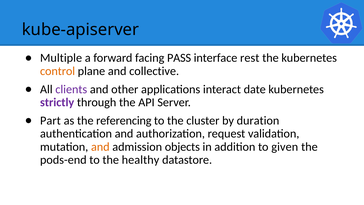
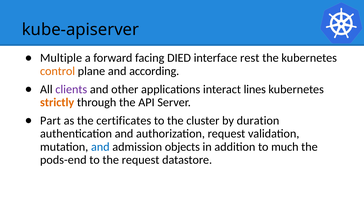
PASS: PASS -> DIED (179, 58)
collective: collective -> according (154, 71)
date: date -> lines (255, 89)
strictly colour: purple -> orange (57, 102)
referencing: referencing -> certificates (124, 120)
and colour: orange -> blue (100, 147)
given: given -> much (285, 147)
the healthy: healthy -> request (141, 160)
